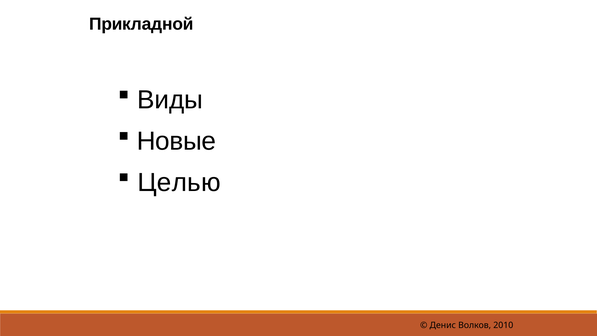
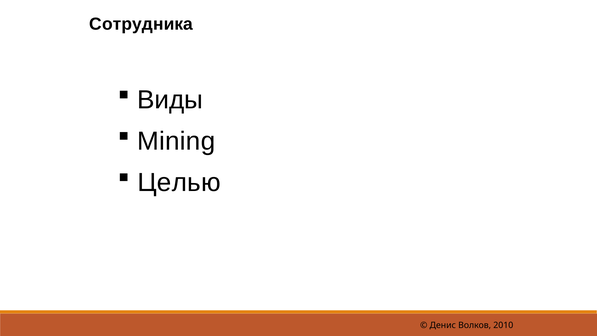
Прикладной: Прикладной -> Сотрудника (141, 24)
Новые: Новые -> Mining (176, 141)
